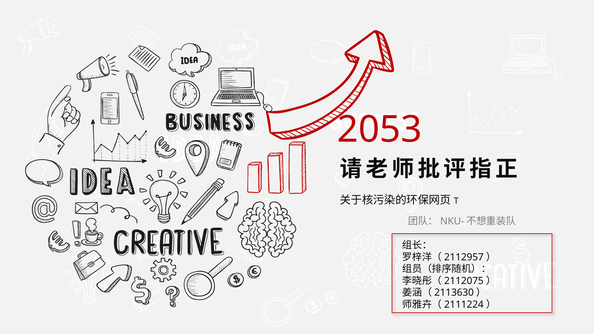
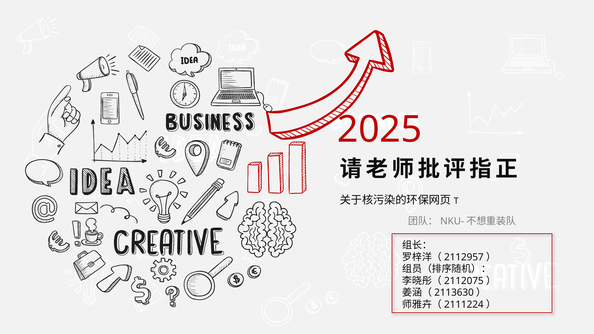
2053: 2053 -> 2025 (380, 129)
